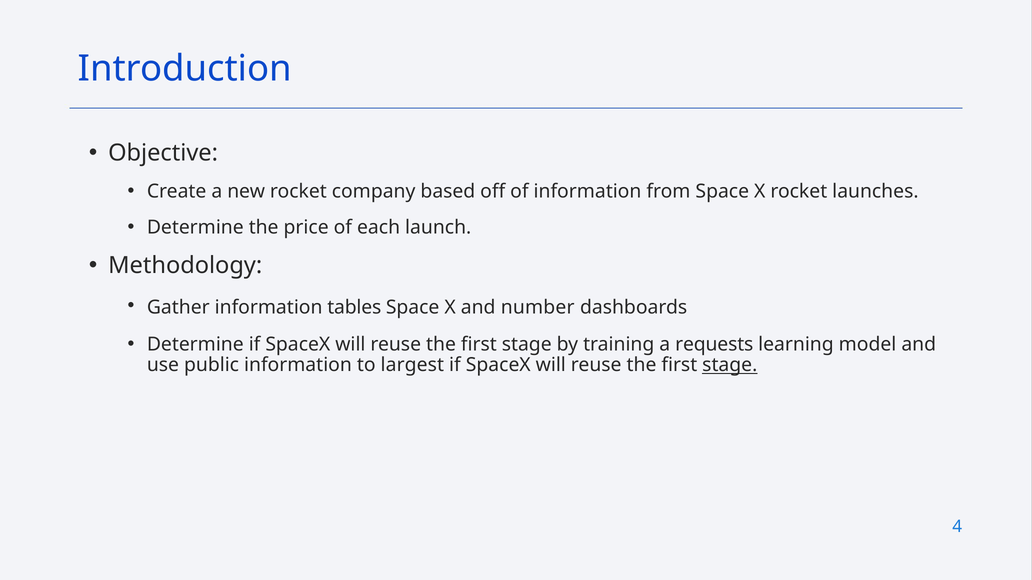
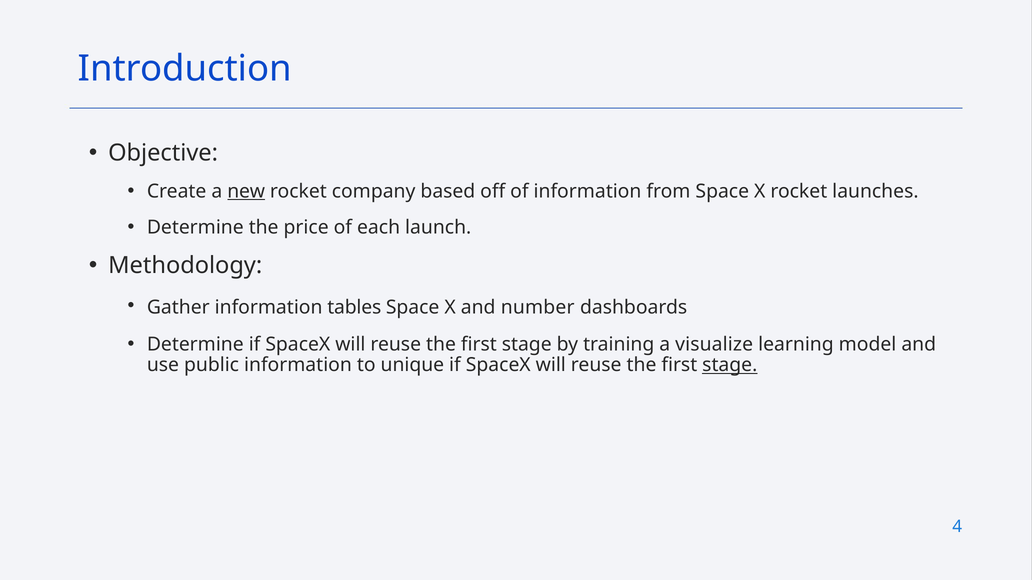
new underline: none -> present (246, 191)
requests: requests -> visualize (714, 345)
largest: largest -> unique (412, 365)
